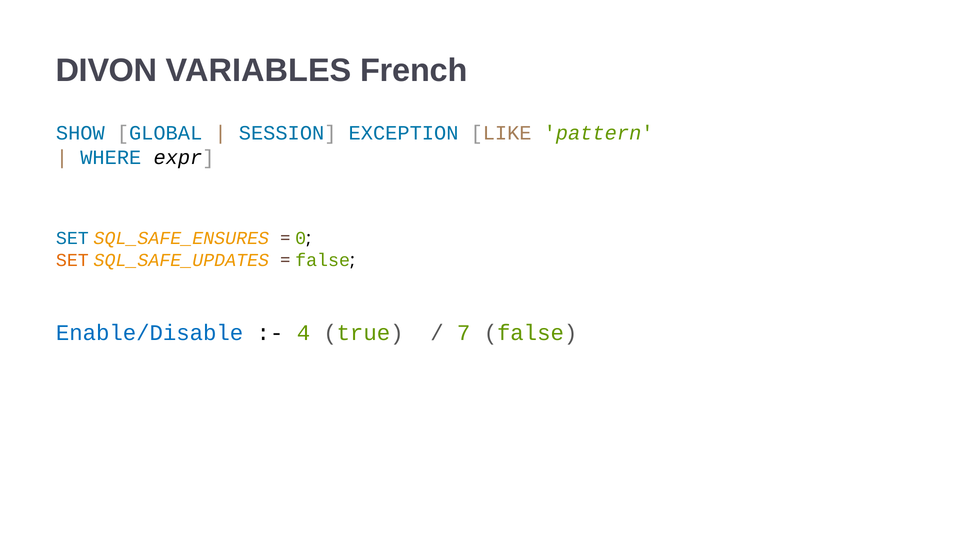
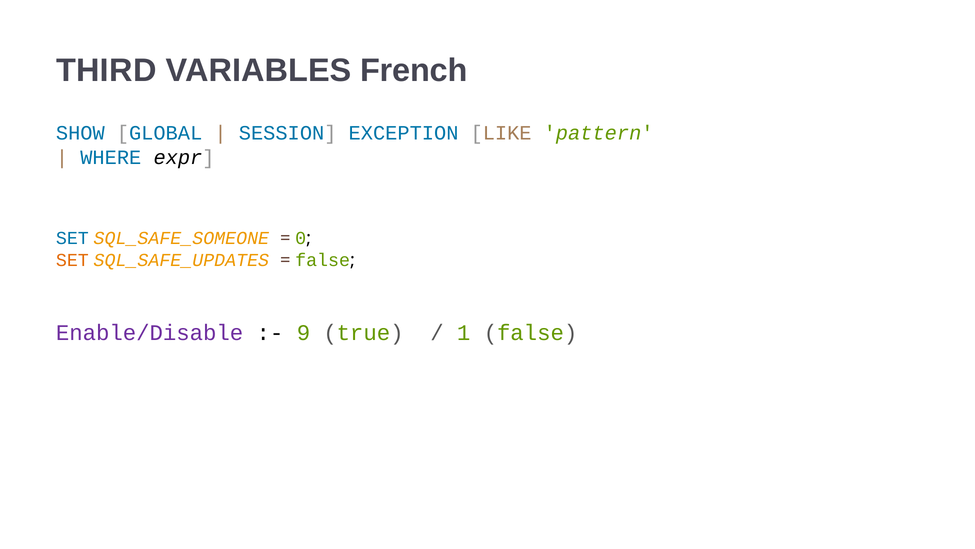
DIVON: DIVON -> THIRD (106, 71)
SQL_SAFE_ENSURES: SQL_SAFE_ENSURES -> SQL_SAFE_SOMEONE (181, 238)
Enable/Disable colour: blue -> purple (150, 333)
4: 4 -> 9 (303, 333)
7: 7 -> 1 (464, 333)
